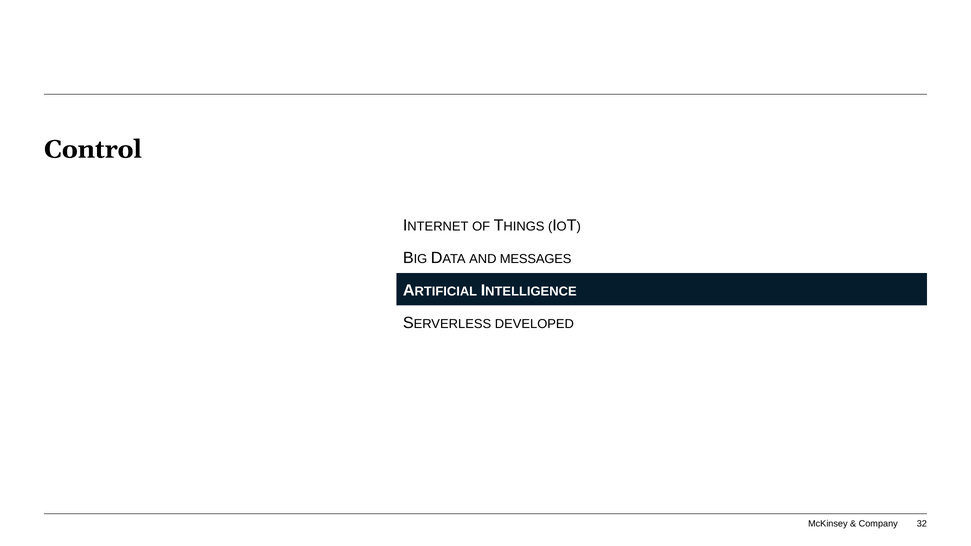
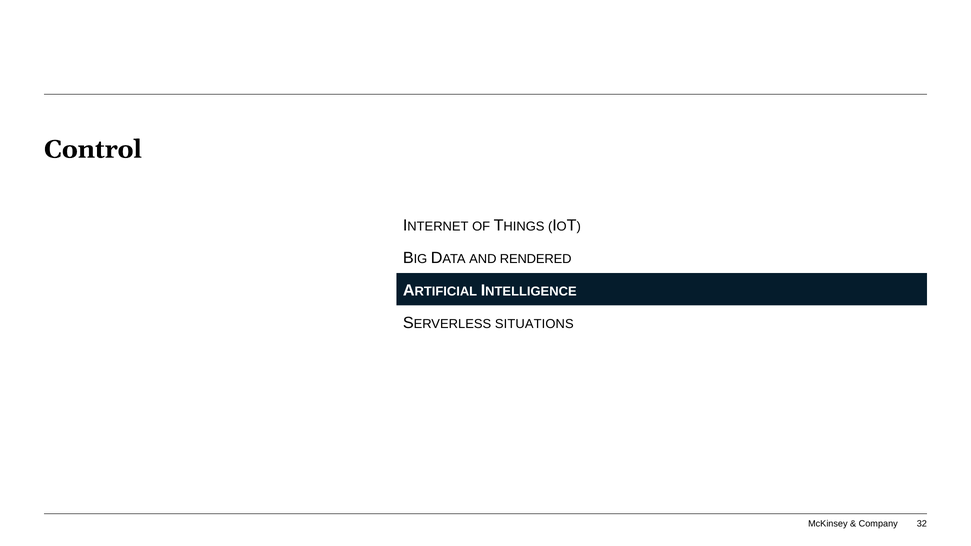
MESSAGES: MESSAGES -> RENDERED (536, 259)
DEVELOPED: DEVELOPED -> SITUATIONS (534, 324)
